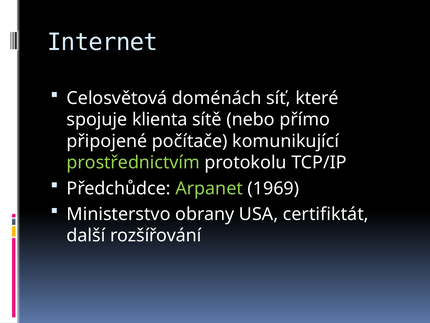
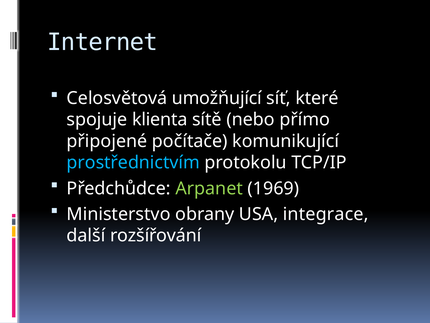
doménách: doménách -> umožňující (217, 98)
prostřednictvím colour: light green -> light blue (133, 162)
certifiktát: certifiktát -> integrace (326, 214)
